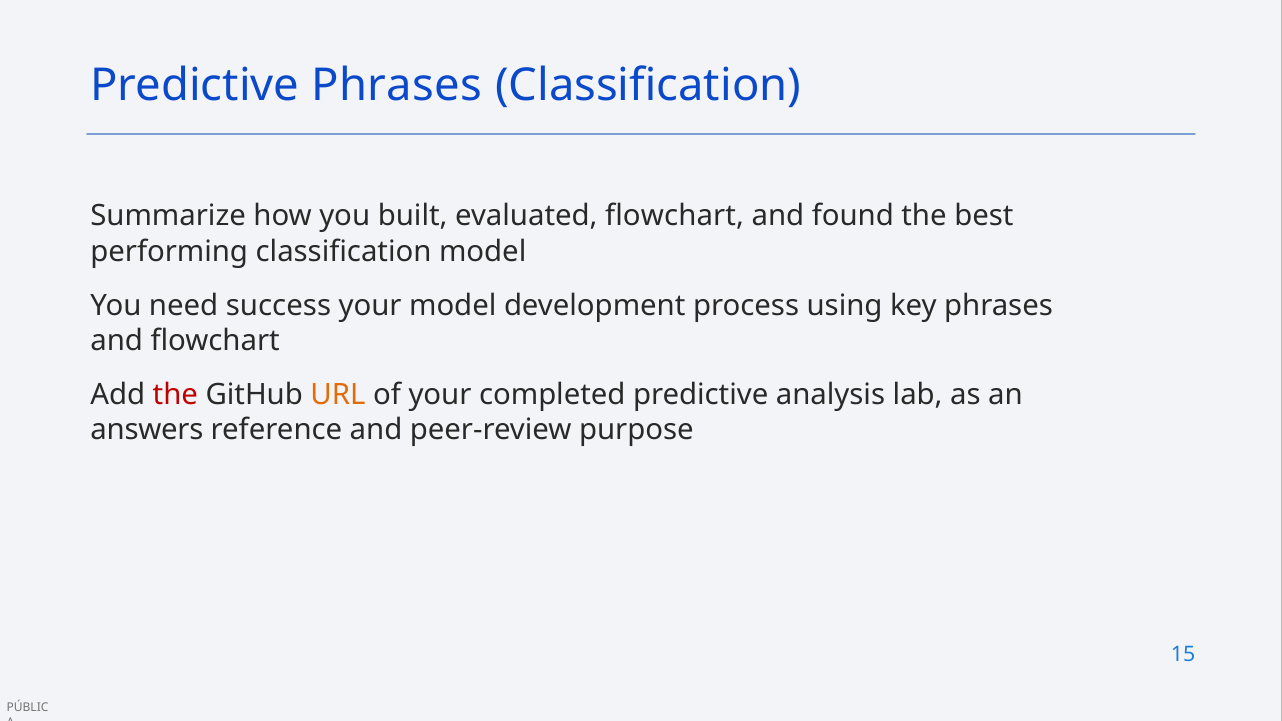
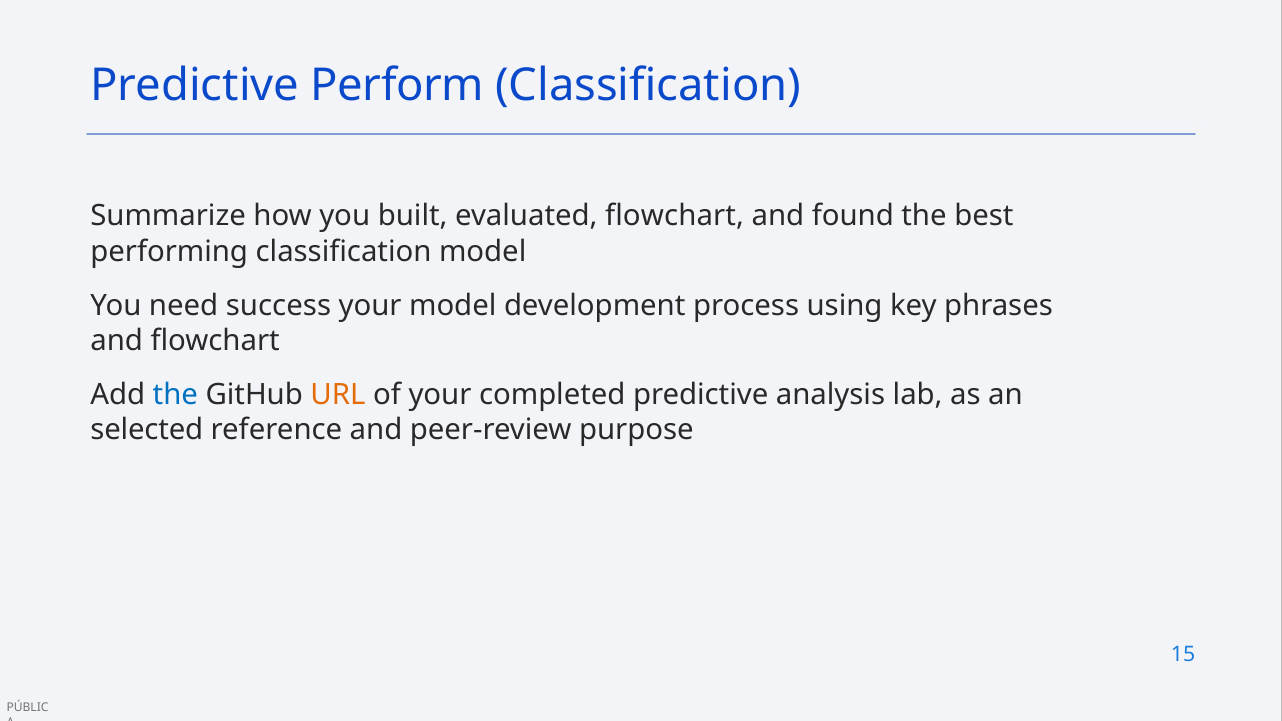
Predictive Phrases: Phrases -> Perform (397, 86)
the colour: red -> blue (175, 395)
answers: answers -> selected (147, 430)
